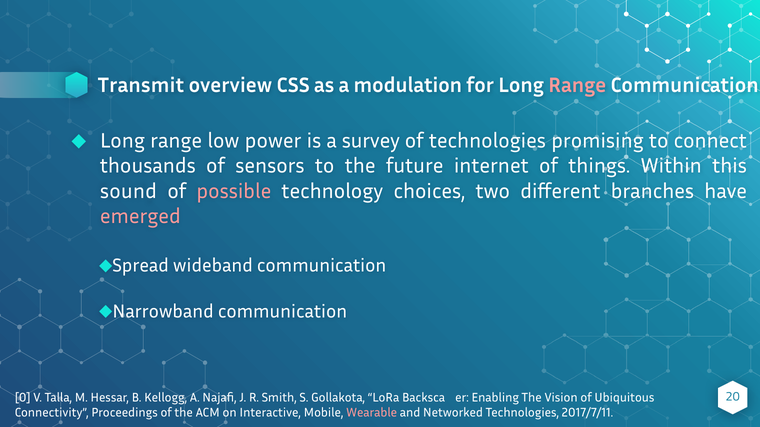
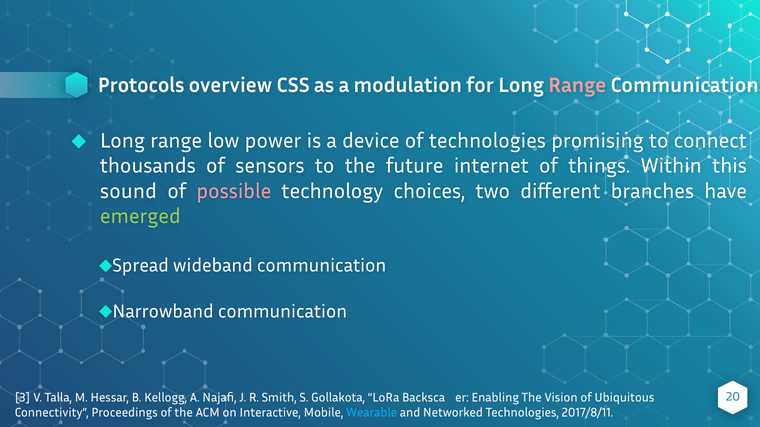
Transmit: Transmit -> Protocols (141, 86)
survey: survey -> device (371, 141)
emerged colour: pink -> light green (140, 217)
0: 0 -> 3 (23, 398)
Wearable colour: pink -> light blue (372, 413)
2017/7/11: 2017/7/11 -> 2017/8/11 (587, 413)
